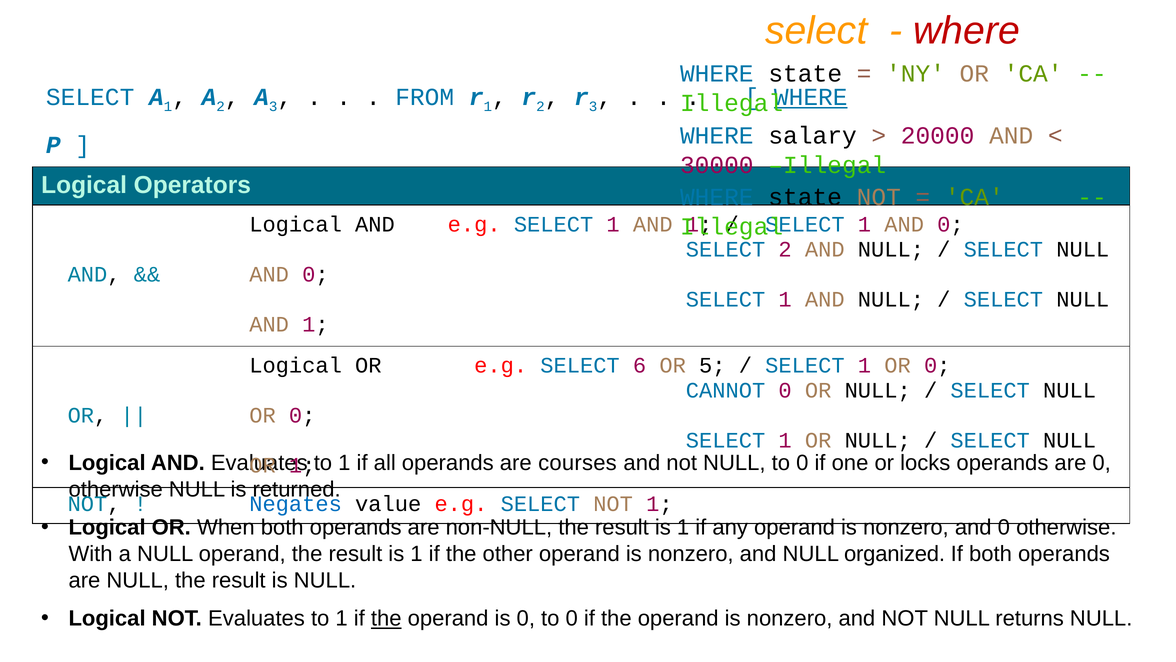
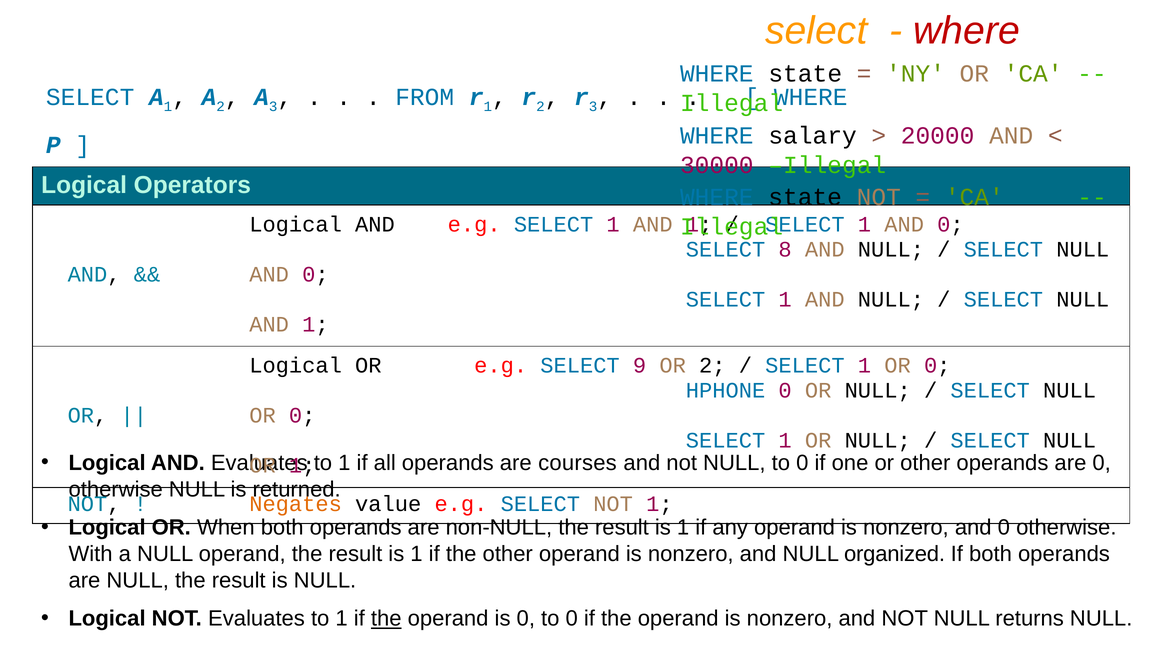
WHERE underline: present -> none (811, 97)
SELECT 2: 2 -> 8 (785, 249)
6: 6 -> 9 (640, 365)
OR 5: 5 -> 2 (712, 365)
CANNOT: CANNOT -> HPHONE (726, 390)
or locks: locks -> other (925, 462)
Negates colour: blue -> orange (296, 504)
